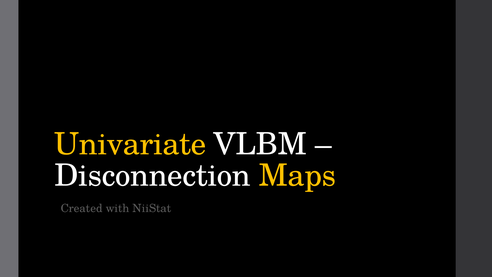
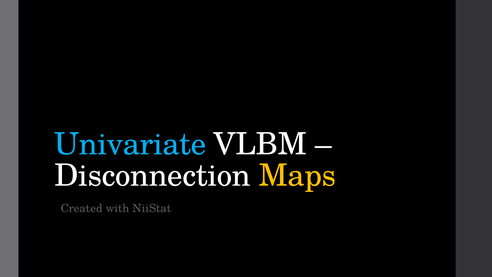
Univariate colour: yellow -> light blue (130, 144)
